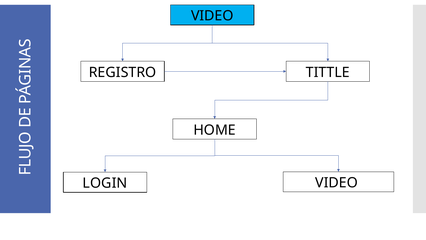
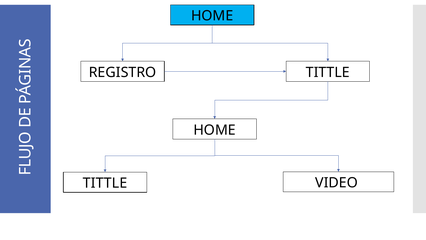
VIDEO: VIDEO -> HOME (212, 16)
LOGIN: LOGIN -> TITTLE (105, 183)
